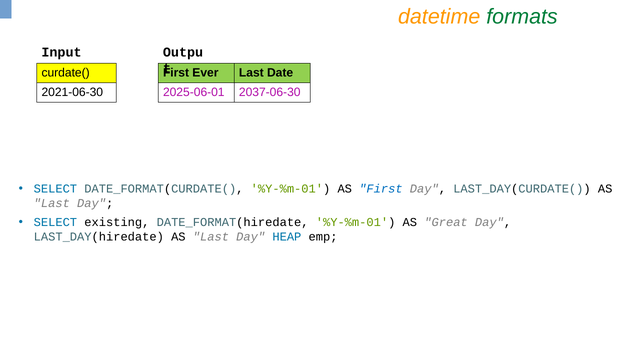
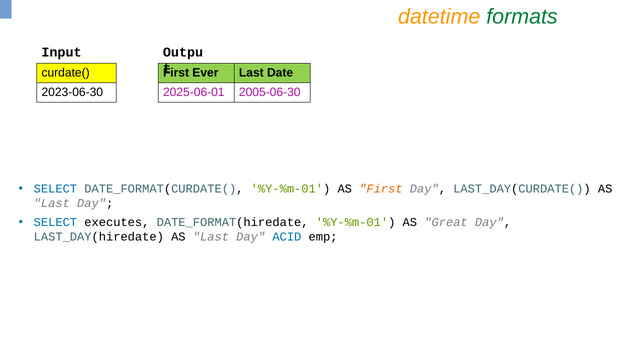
2021-06-30: 2021-06-30 -> 2023-06-30 (72, 92)
2037-06-30: 2037-06-30 -> 2005-06-30 (270, 92)
First colour: blue -> orange (381, 189)
existing: existing -> executes (117, 222)
HEAP: HEAP -> ACID (287, 237)
